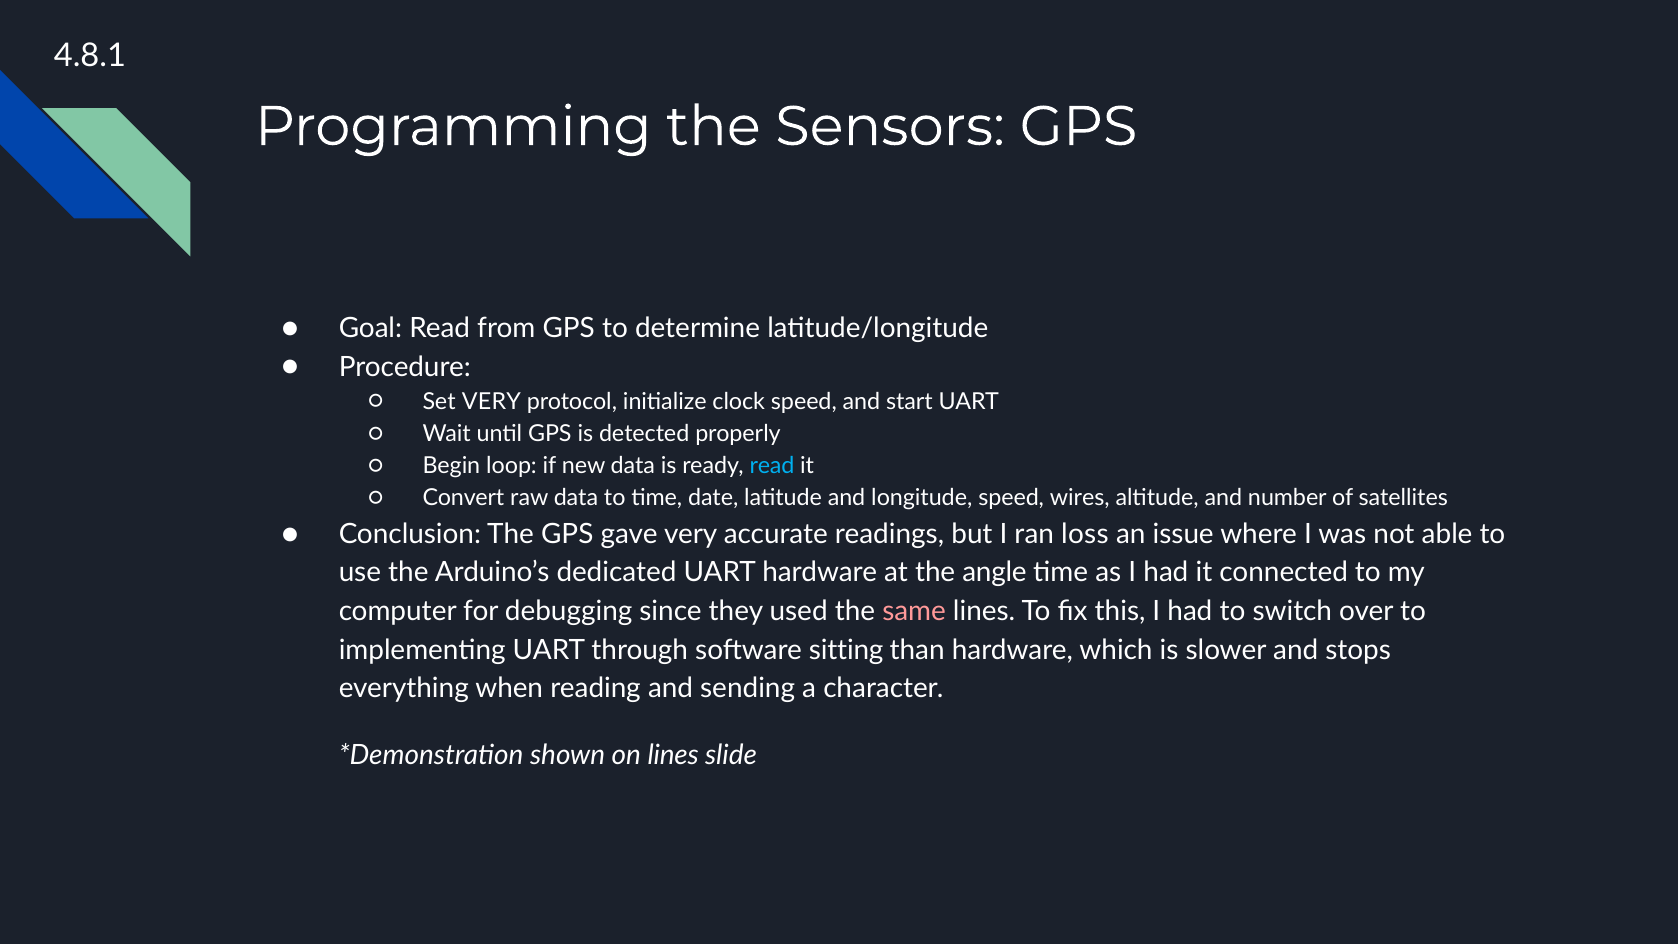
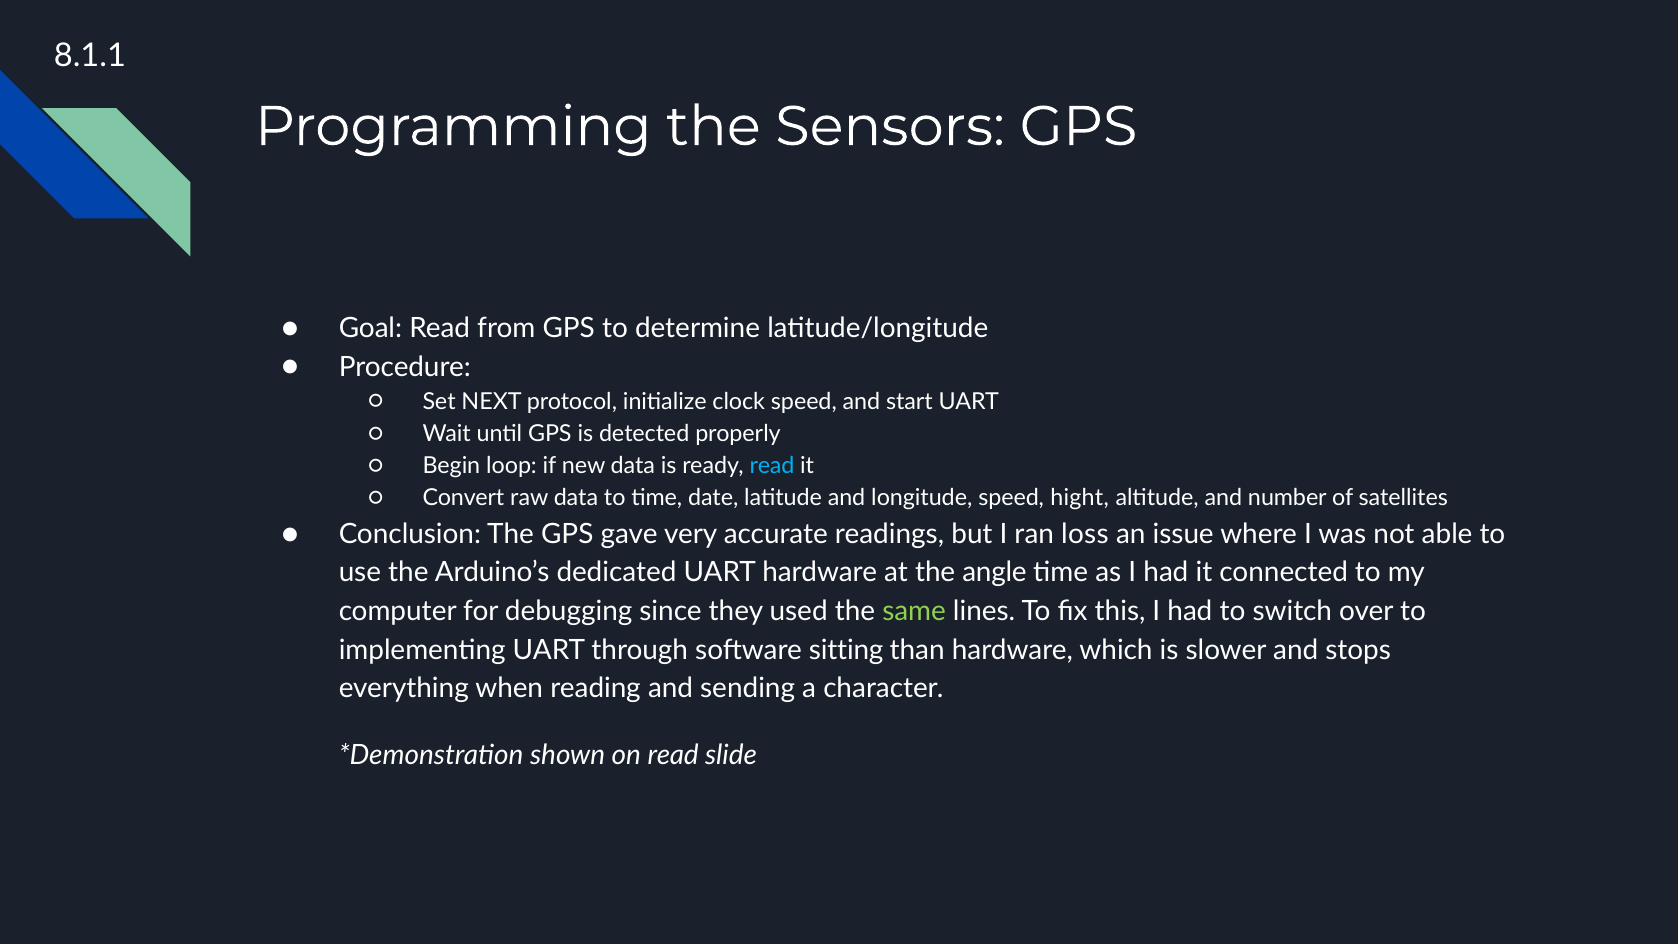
4.8.1: 4.8.1 -> 8.1.1 (90, 56)
Set VERY: VERY -> NEXT (492, 401)
wires: wires -> hight (1080, 498)
same colour: pink -> light green (914, 611)
on lines: lines -> read (673, 755)
